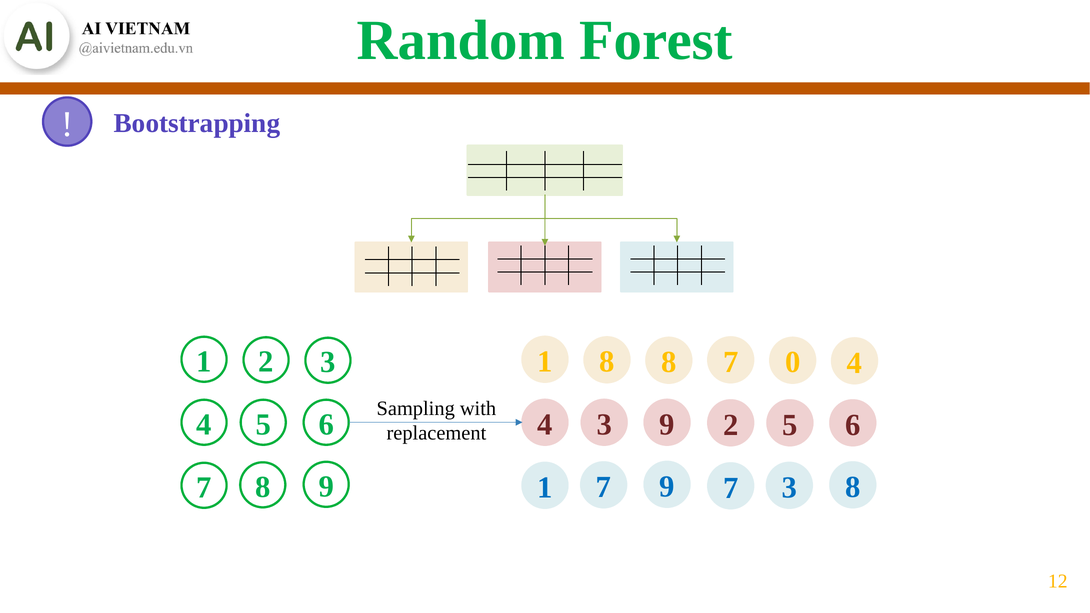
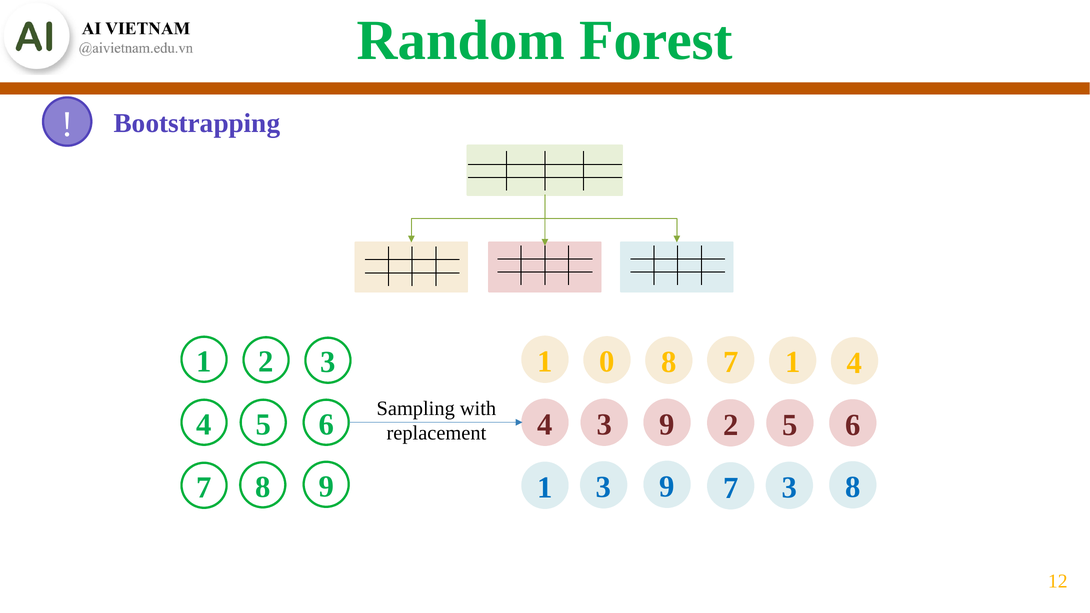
1 8: 8 -> 0 (607, 362)
7 0: 0 -> 1 (793, 362)
1 7: 7 -> 3 (604, 487)
